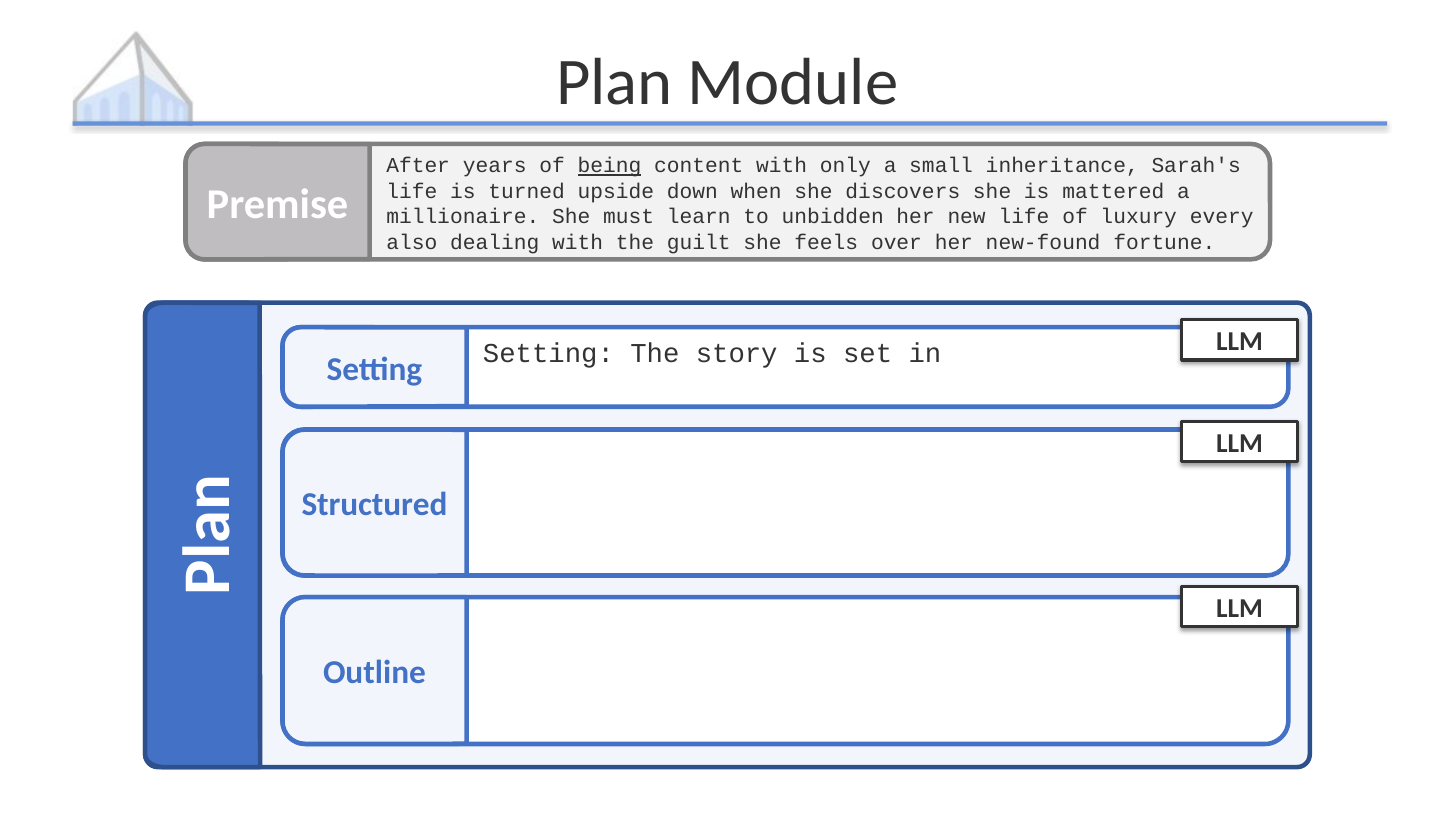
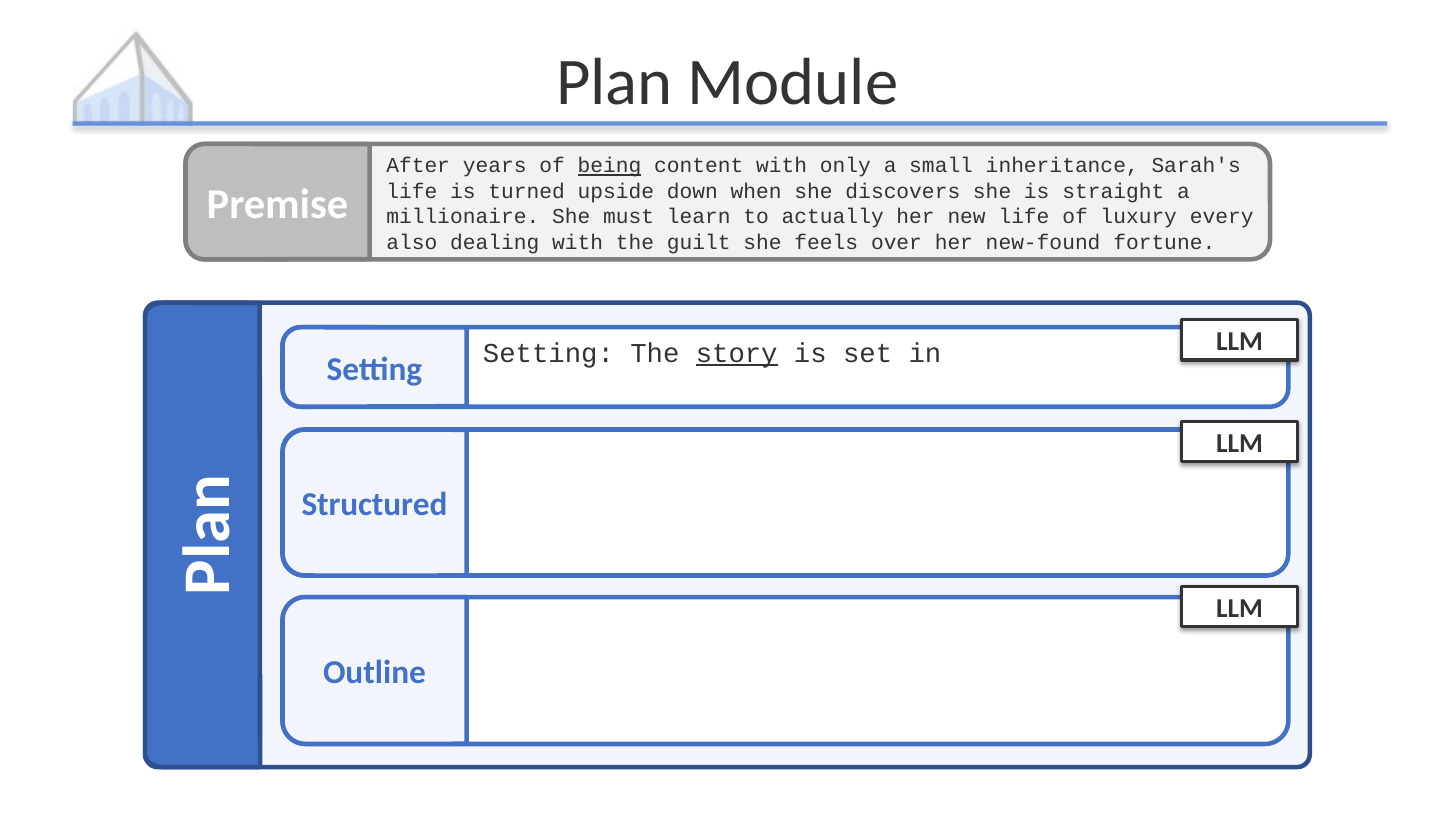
mattered: mattered -> straight (1113, 191)
unbidden: unbidden -> actually (833, 217)
story underline: none -> present (737, 353)
